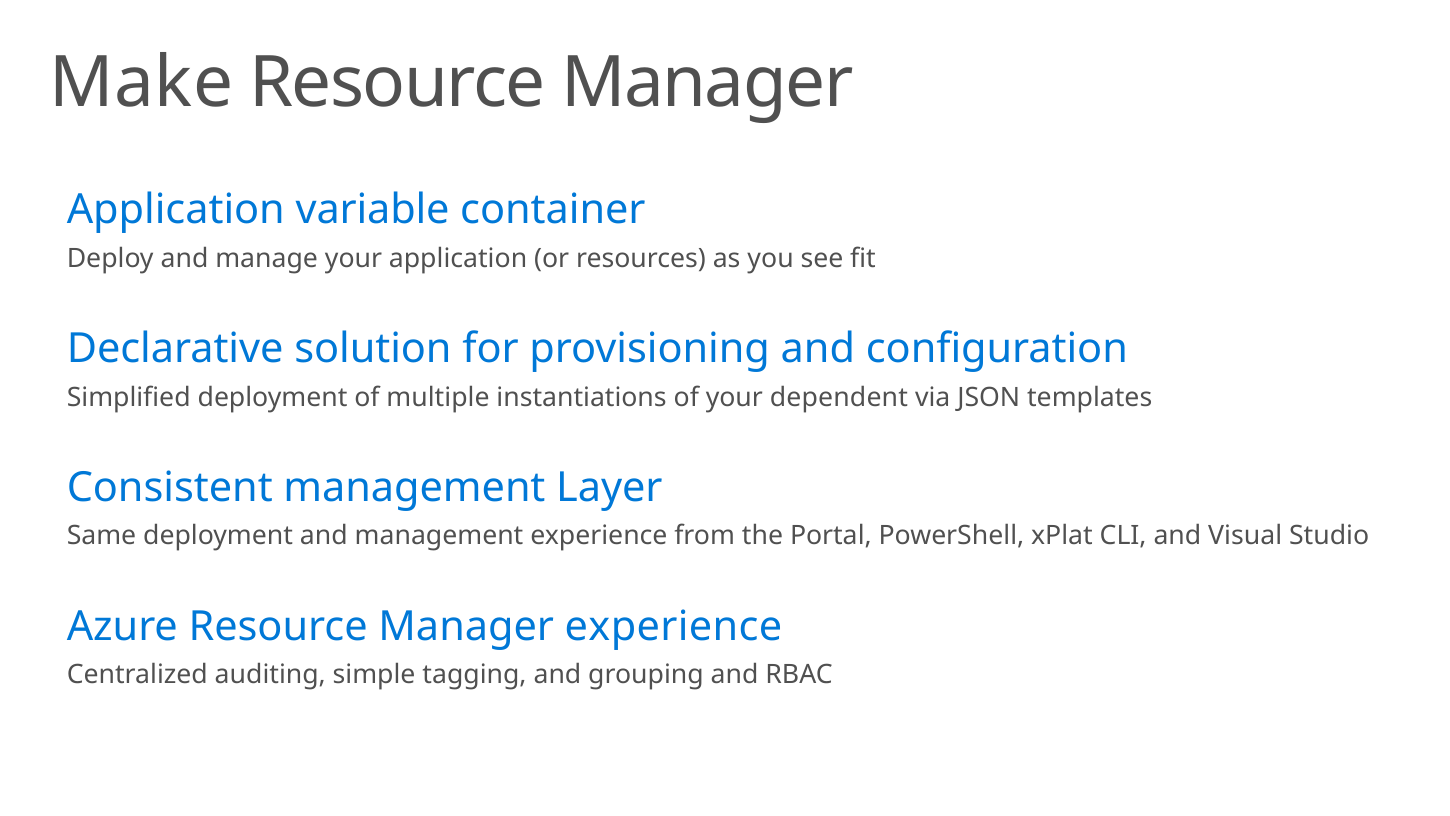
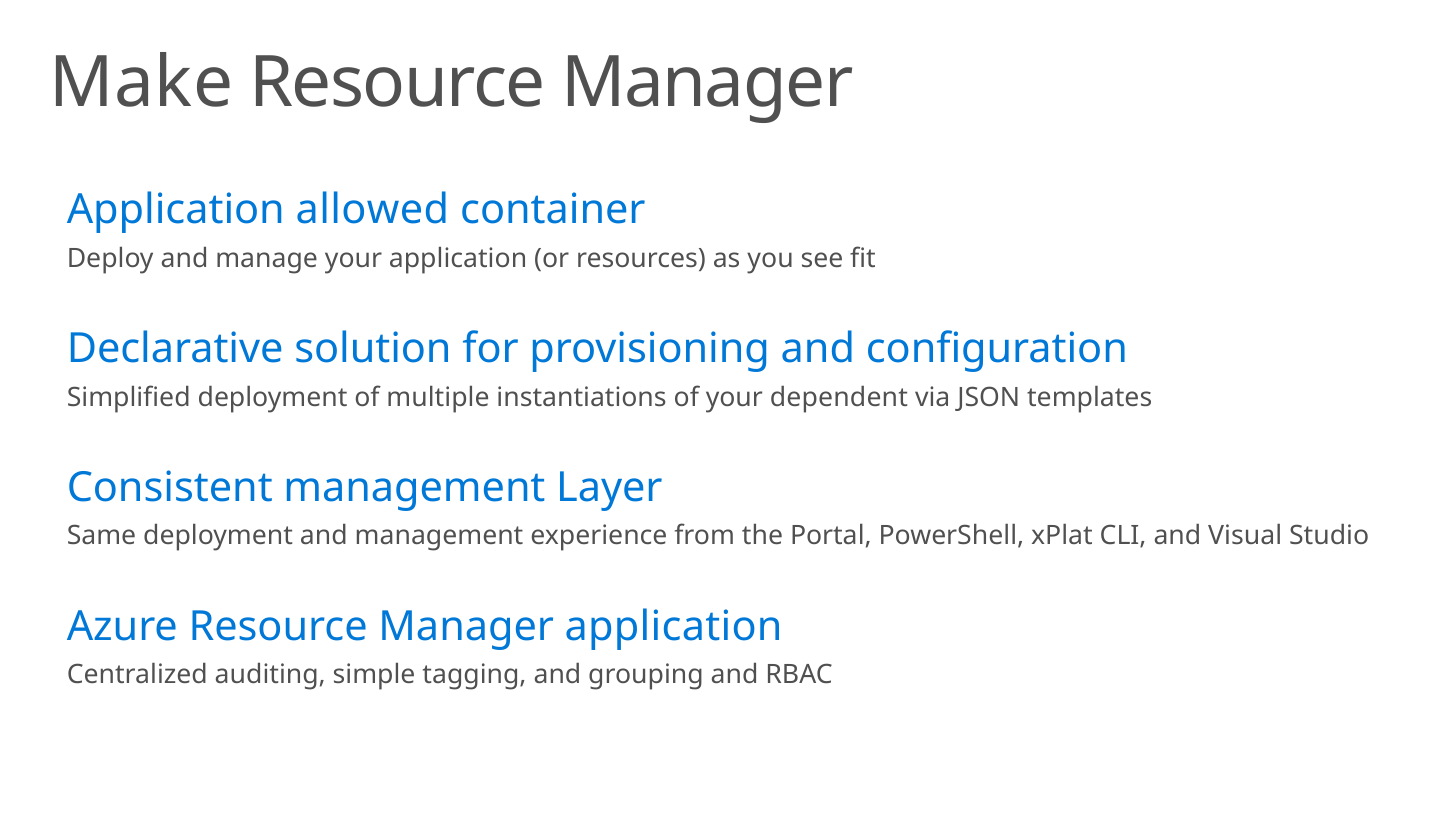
variable: variable -> allowed (372, 209)
Manager experience: experience -> application (674, 626)
